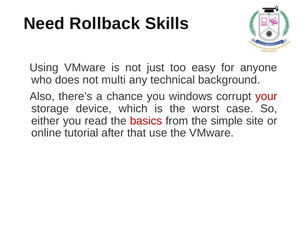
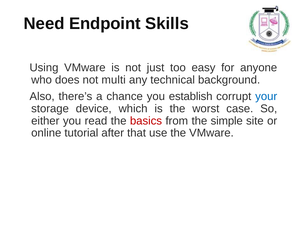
Rollback: Rollback -> Endpoint (105, 24)
windows: windows -> establish (191, 96)
your colour: red -> blue (266, 96)
